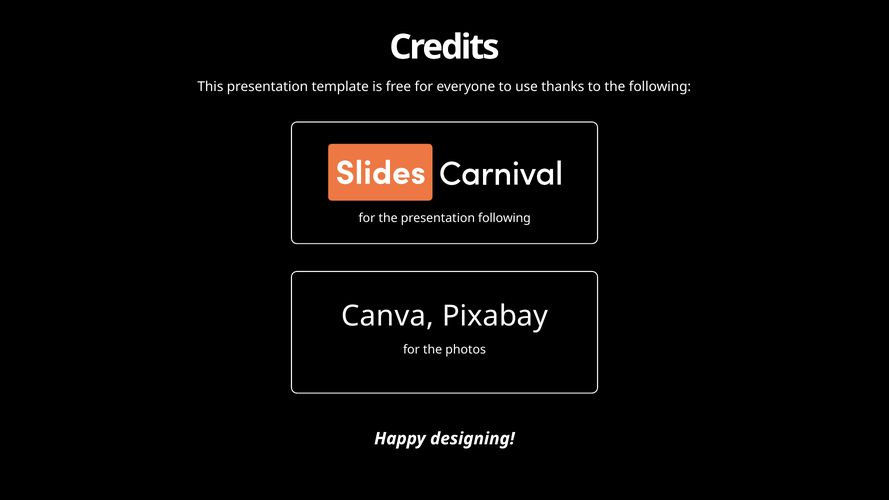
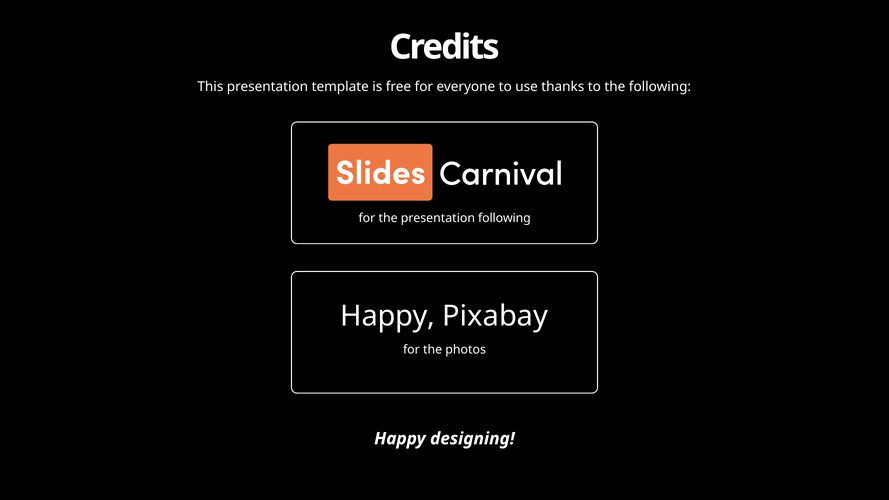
Canva: Canva -> Happy (388, 316)
